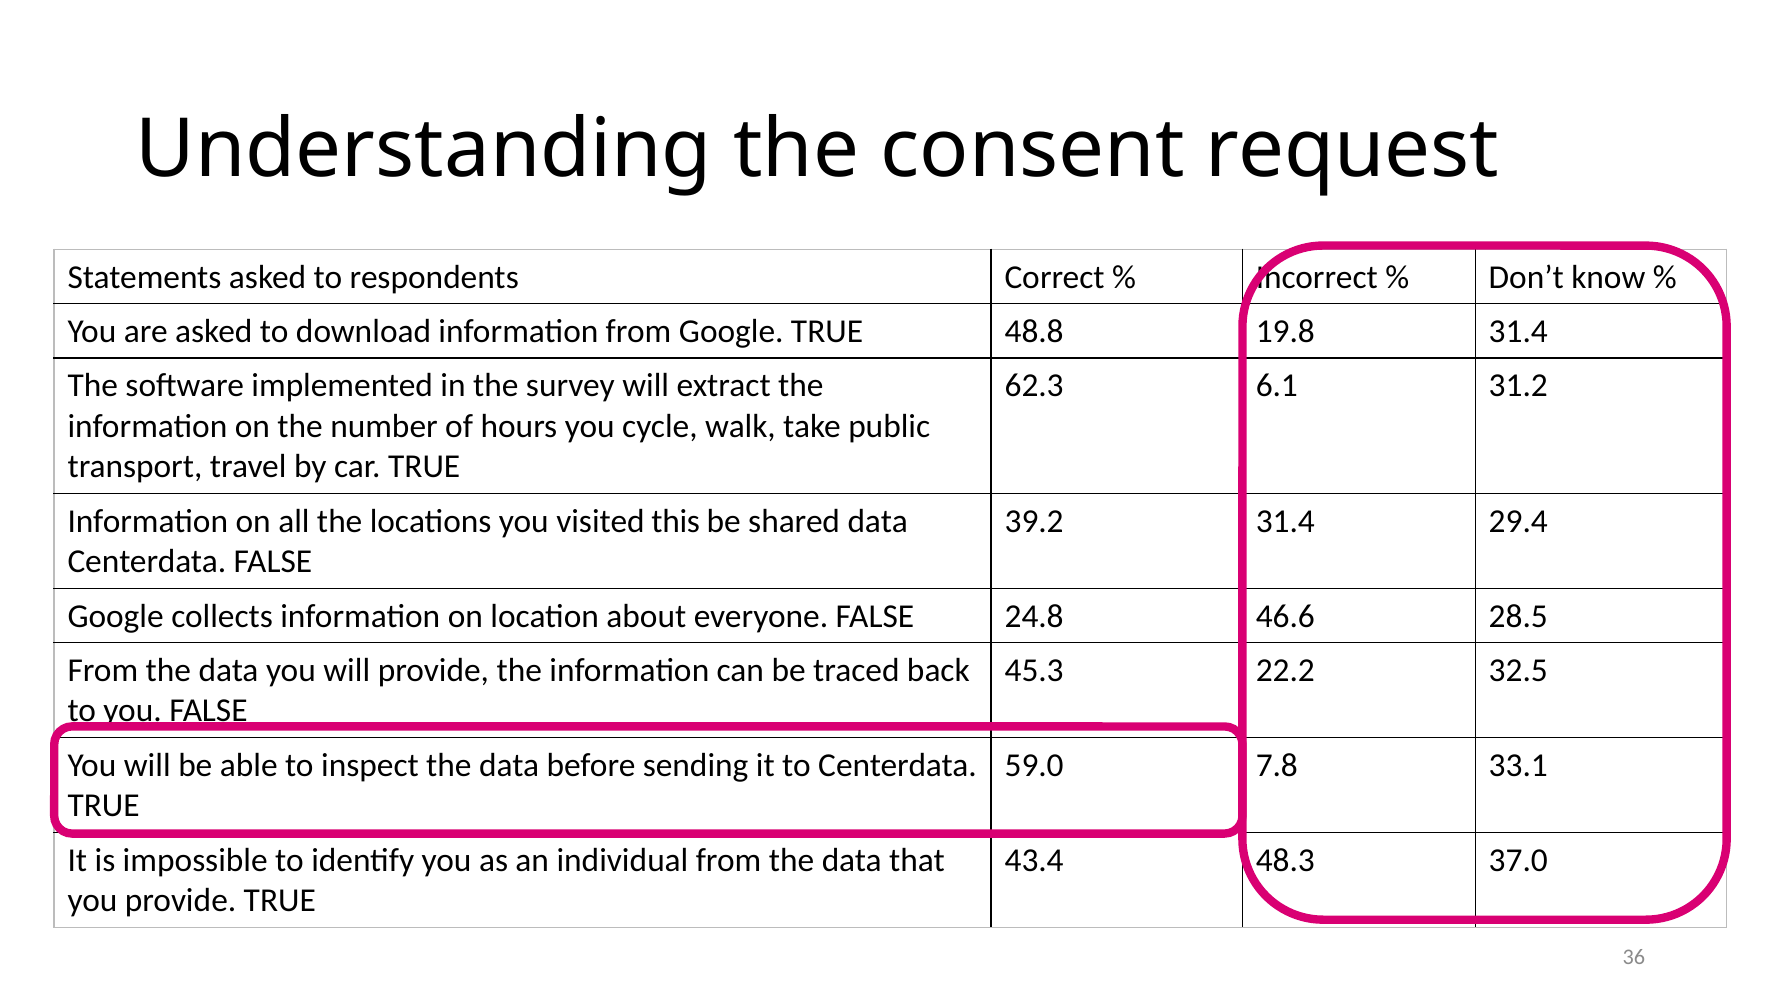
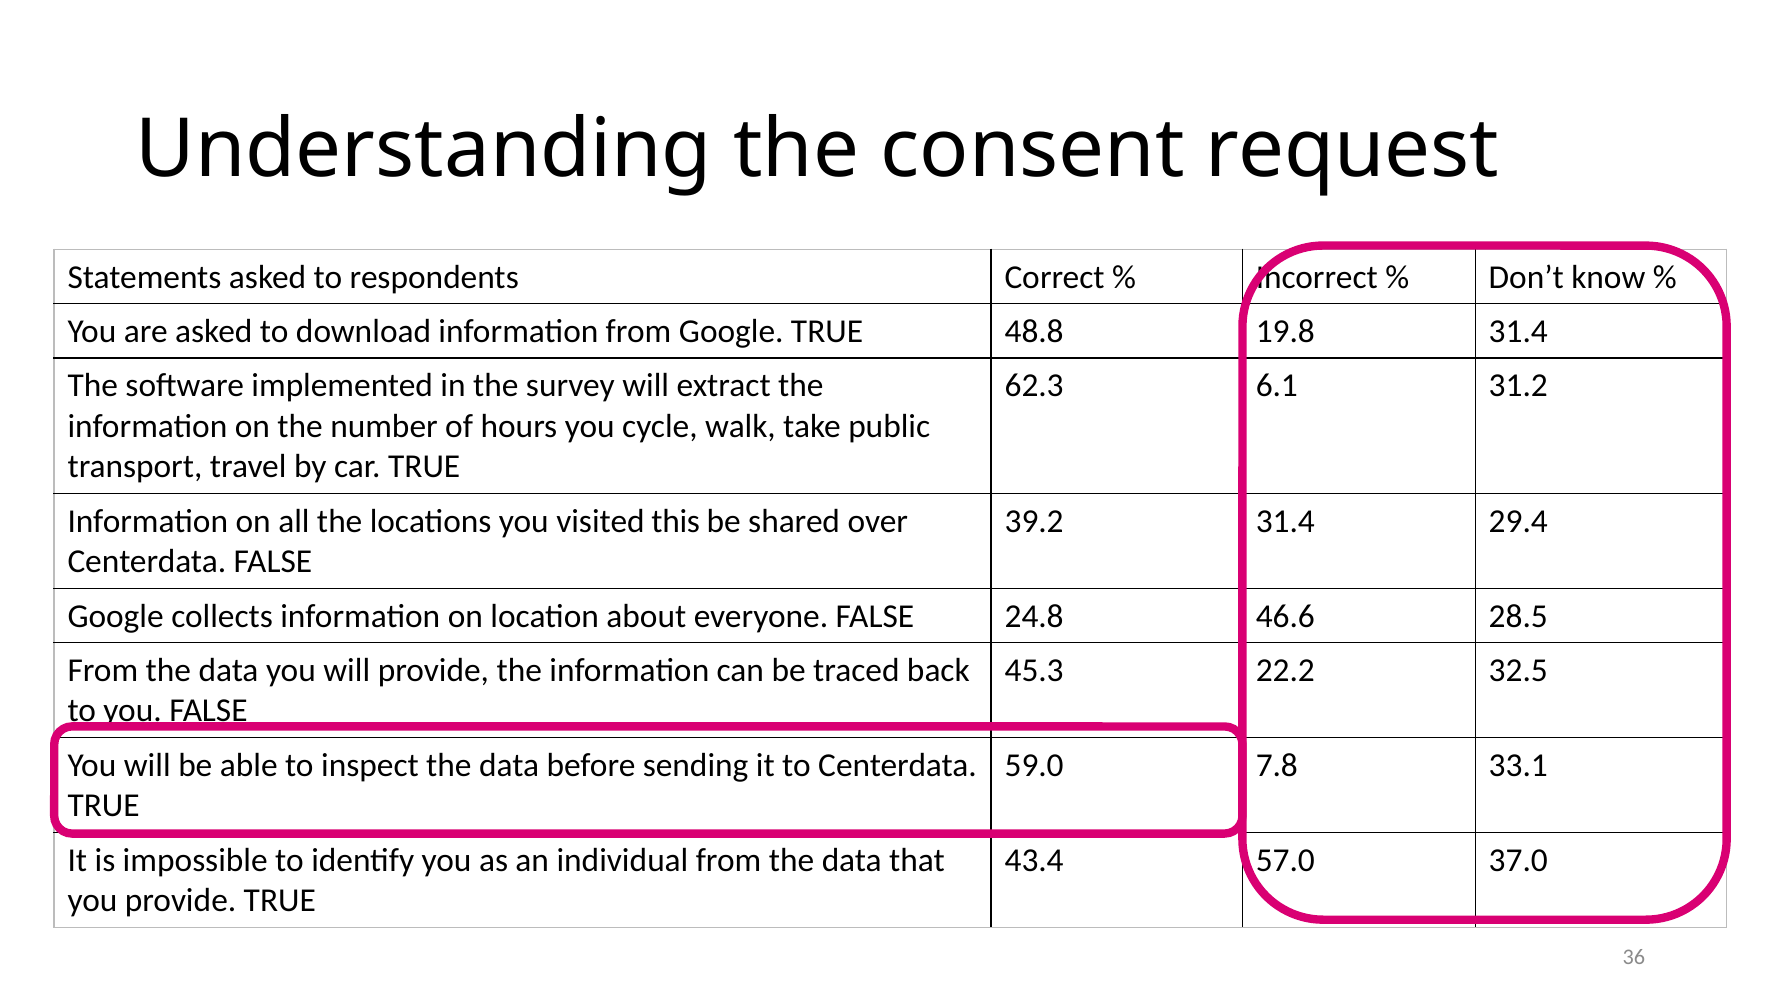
shared data: data -> over (878, 521)
48.3: 48.3 -> 57.0 (1285, 860)
